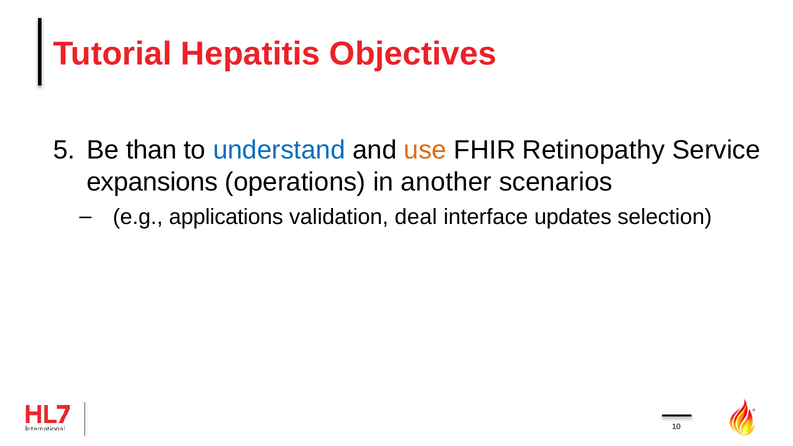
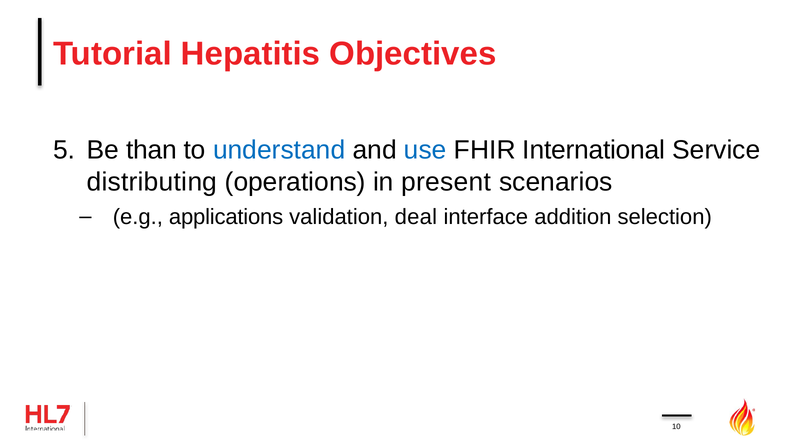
use colour: orange -> blue (425, 150)
Retinopathy: Retinopathy -> International (594, 150)
expansions: expansions -> distributing (152, 182)
another: another -> present (446, 182)
updates: updates -> addition (573, 217)
